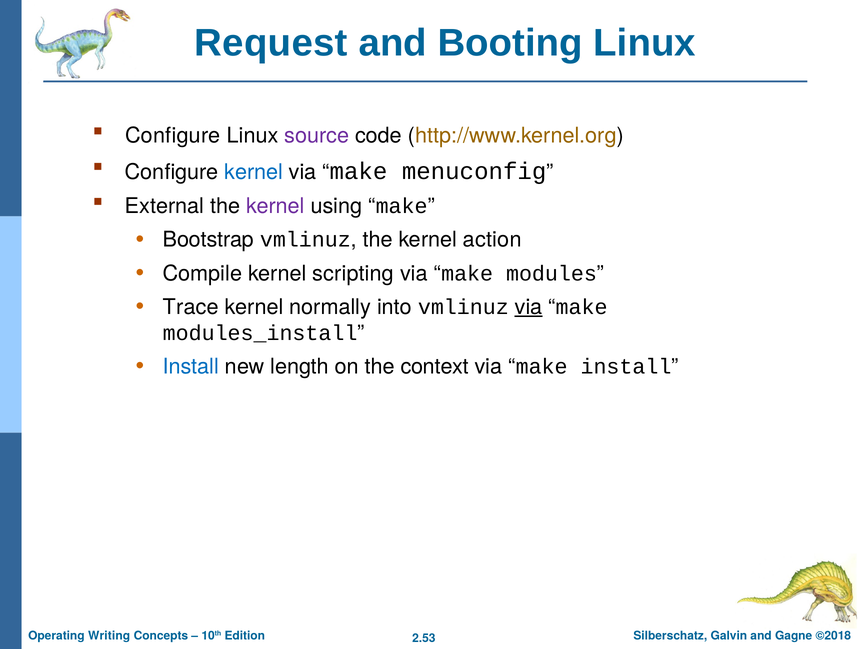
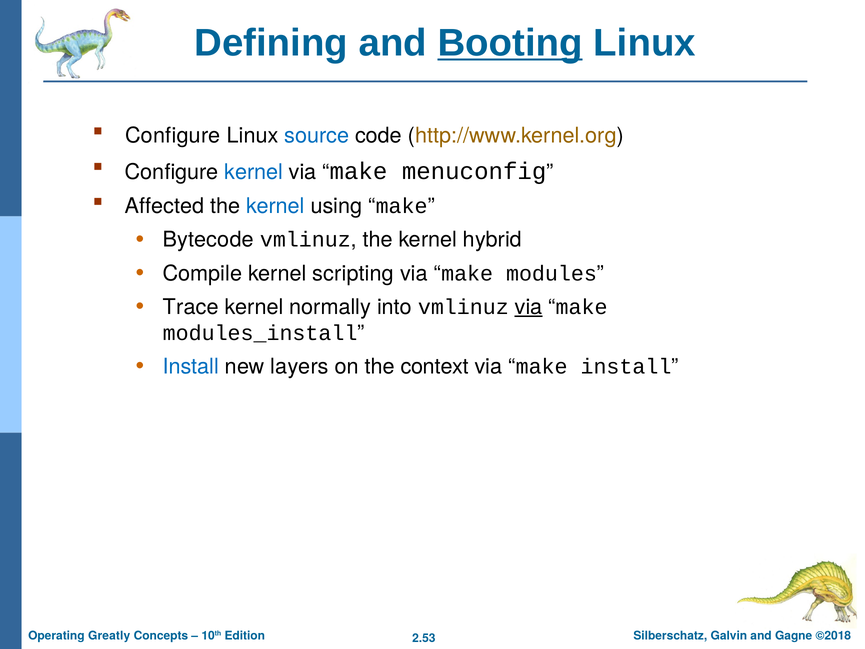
Request: Request -> Defining (271, 43)
Booting underline: none -> present (510, 43)
source colour: purple -> blue (317, 135)
External: External -> Affected (165, 206)
kernel colour: purple -> blue (275, 206)
Bootstrap: Bootstrap -> Bytecode (208, 240)
action: action -> hybrid (492, 240)
length: length -> layers (300, 366)
Writing: Writing -> Greatly (109, 635)
